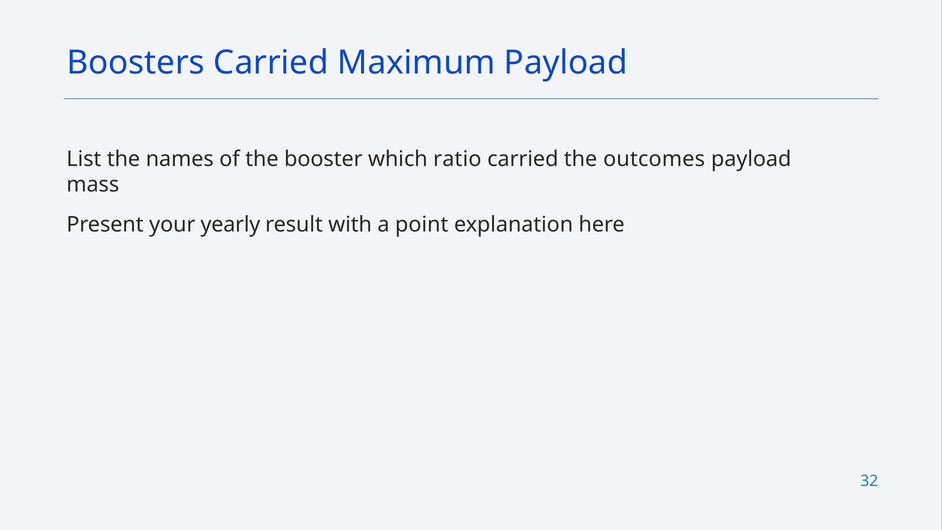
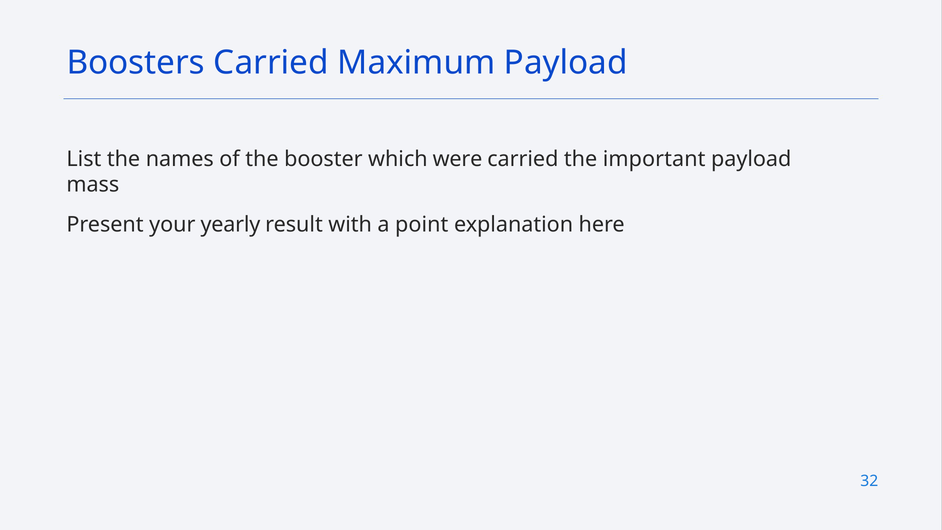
ratio: ratio -> were (458, 159)
outcomes: outcomes -> important (654, 159)
